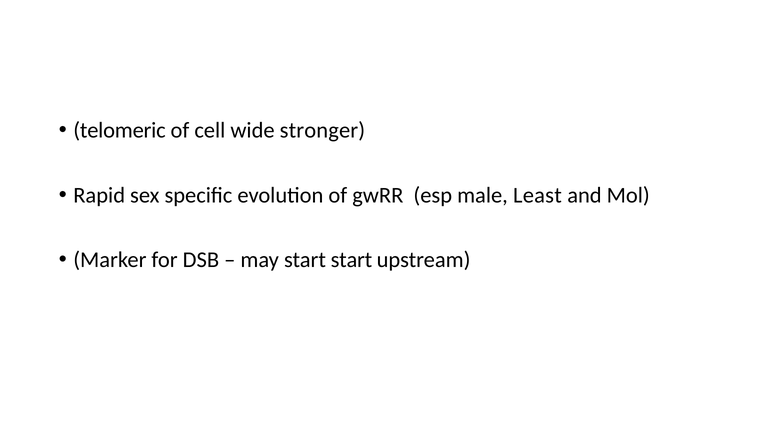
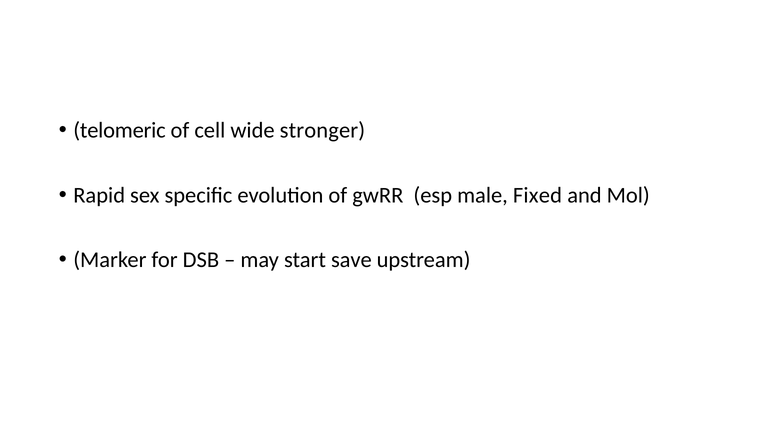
Least: Least -> Fixed (537, 195)
start start: start -> save (351, 260)
